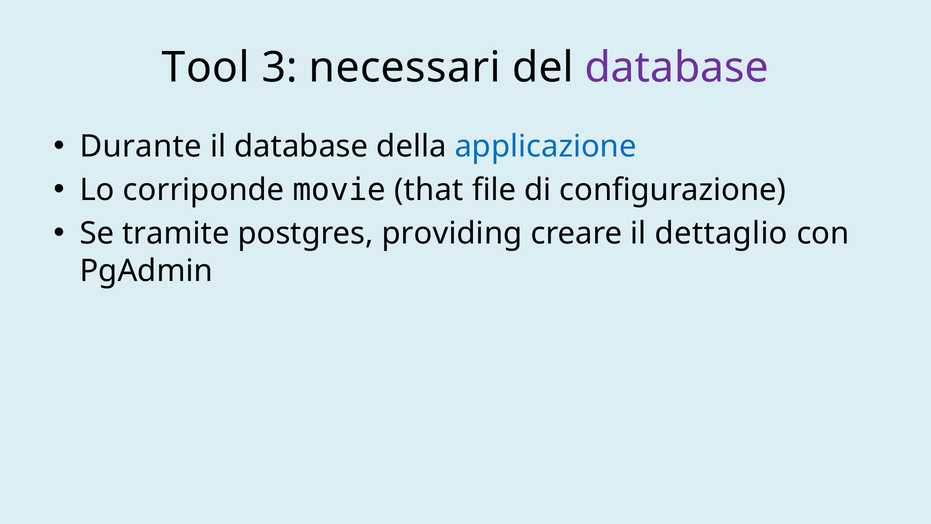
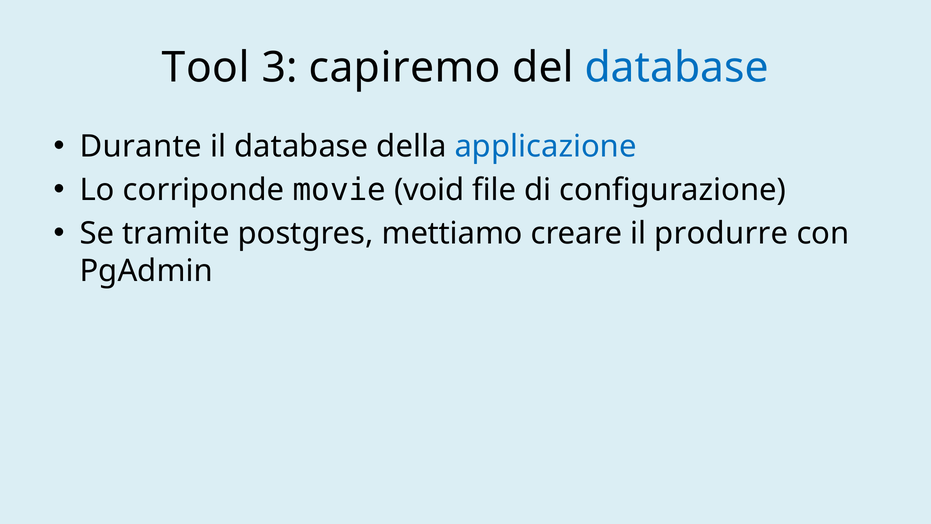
necessari: necessari -> capiremo (405, 68)
database colour: purple -> blue (677, 68)
that: that -> void (429, 190)
providing: providing -> mettiamo (452, 233)
dettaglio: dettaglio -> produrre (721, 233)
